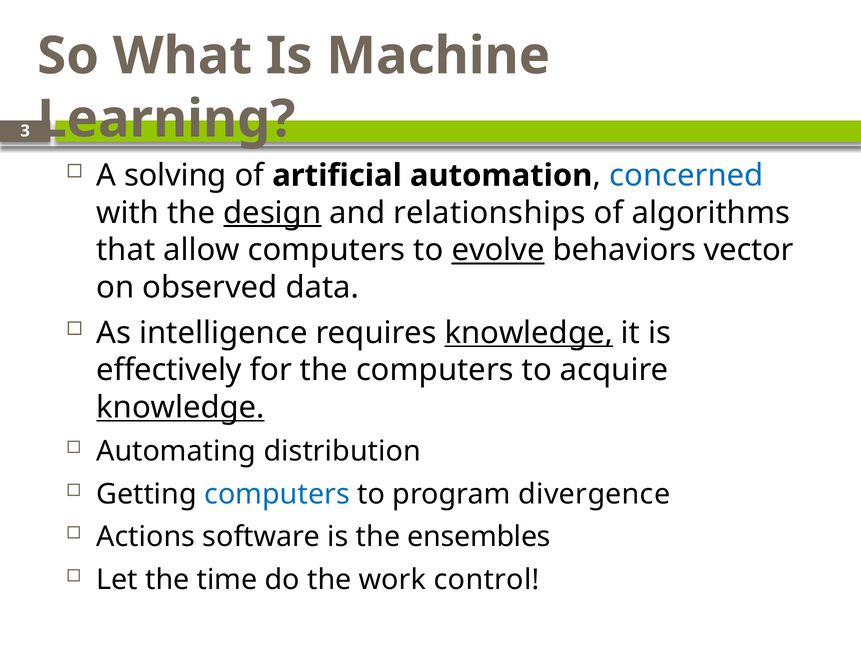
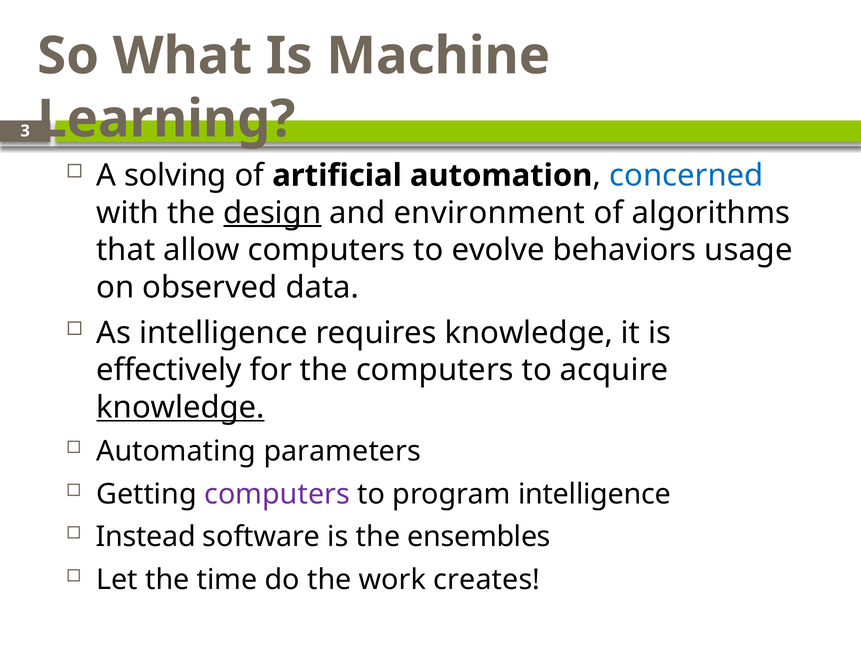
relationships: relationships -> environment (489, 213)
evolve underline: present -> none (498, 250)
vector: vector -> usage (748, 250)
knowledge underline: present -> none (529, 333)
distribution: distribution -> parameters (342, 452)
computers colour: blue -> purple (277, 495)
program divergence: divergence -> intelligence (595, 495)
Actions: Actions -> Instead (146, 538)
control: control -> creates (487, 580)
